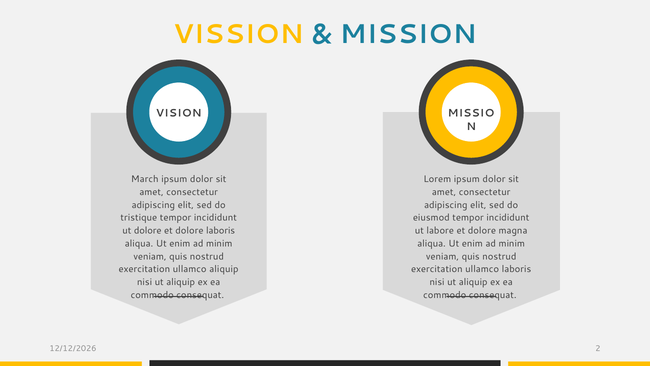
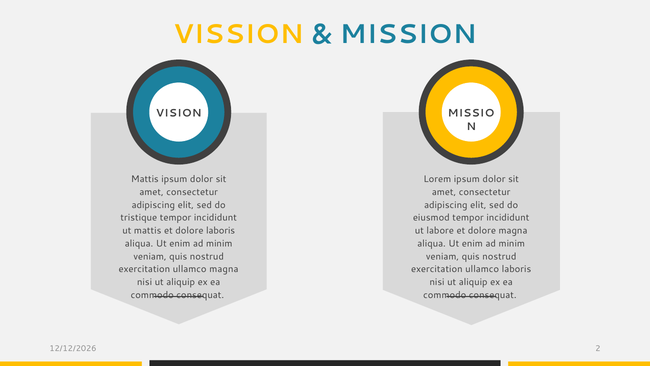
March: March -> Mattis (145, 179)
ut dolore: dolore -> mattis (148, 230)
ullamco aliquip: aliquip -> magna (224, 269)
